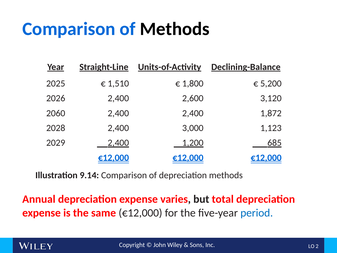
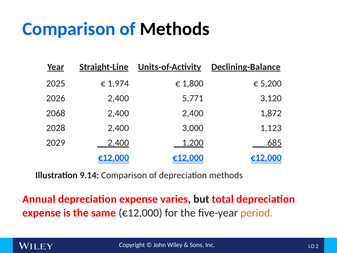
1,510: 1,510 -> 1,974 (118, 83)
2,600: 2,600 -> 5,771 (193, 98)
2060: 2060 -> 2068 (56, 113)
period colour: blue -> orange (257, 213)
